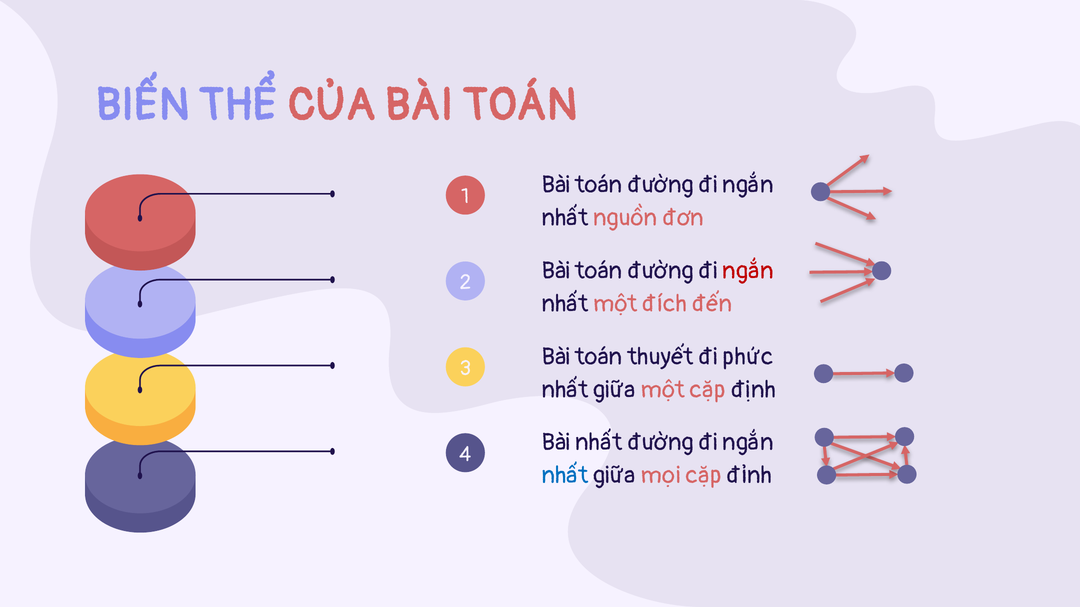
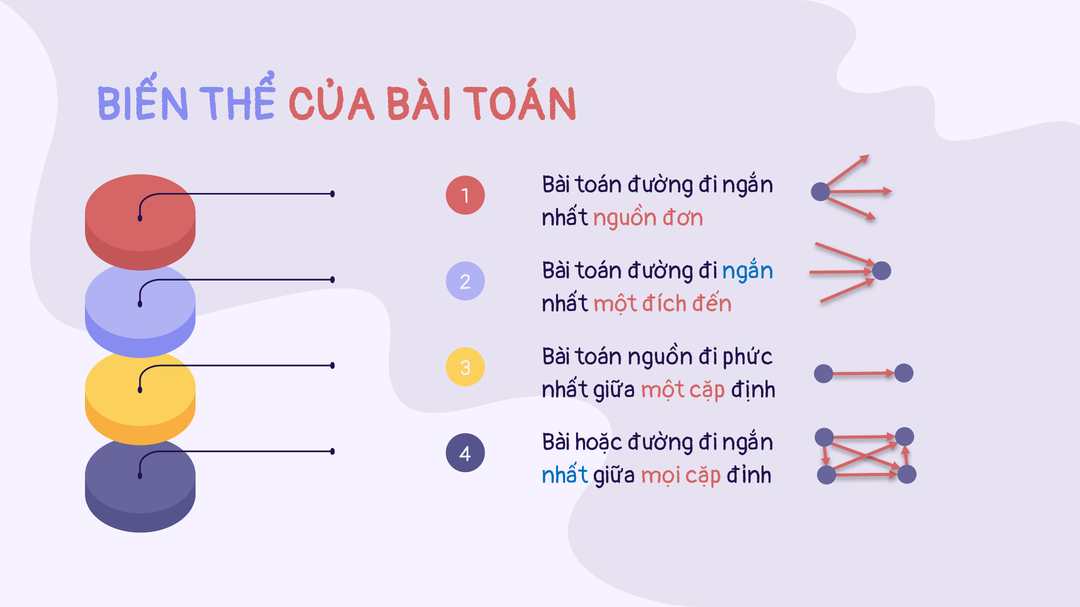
ngắn colour: red -> blue (748, 271)
toán thuyết: thuyết -> nguồn (660, 357)
Bài nhất: nhất -> hoặc (599, 443)
